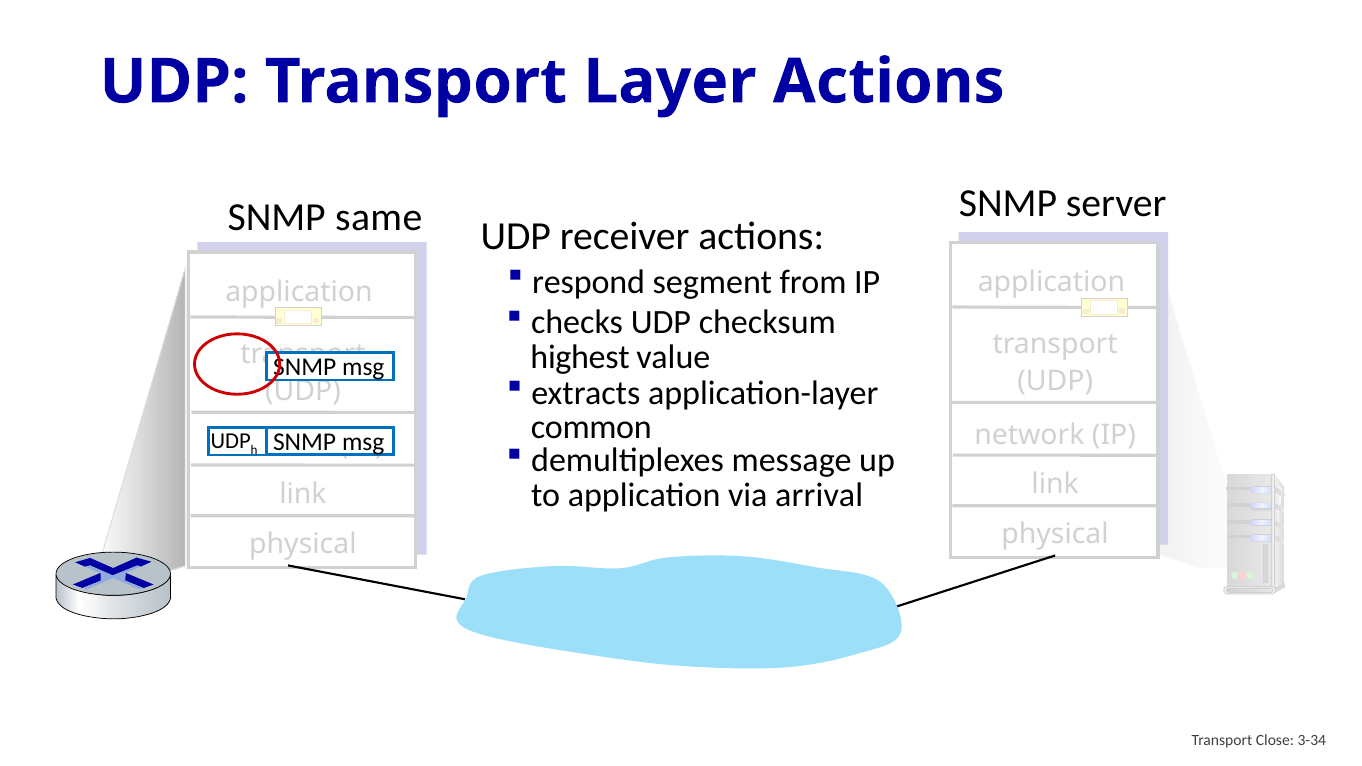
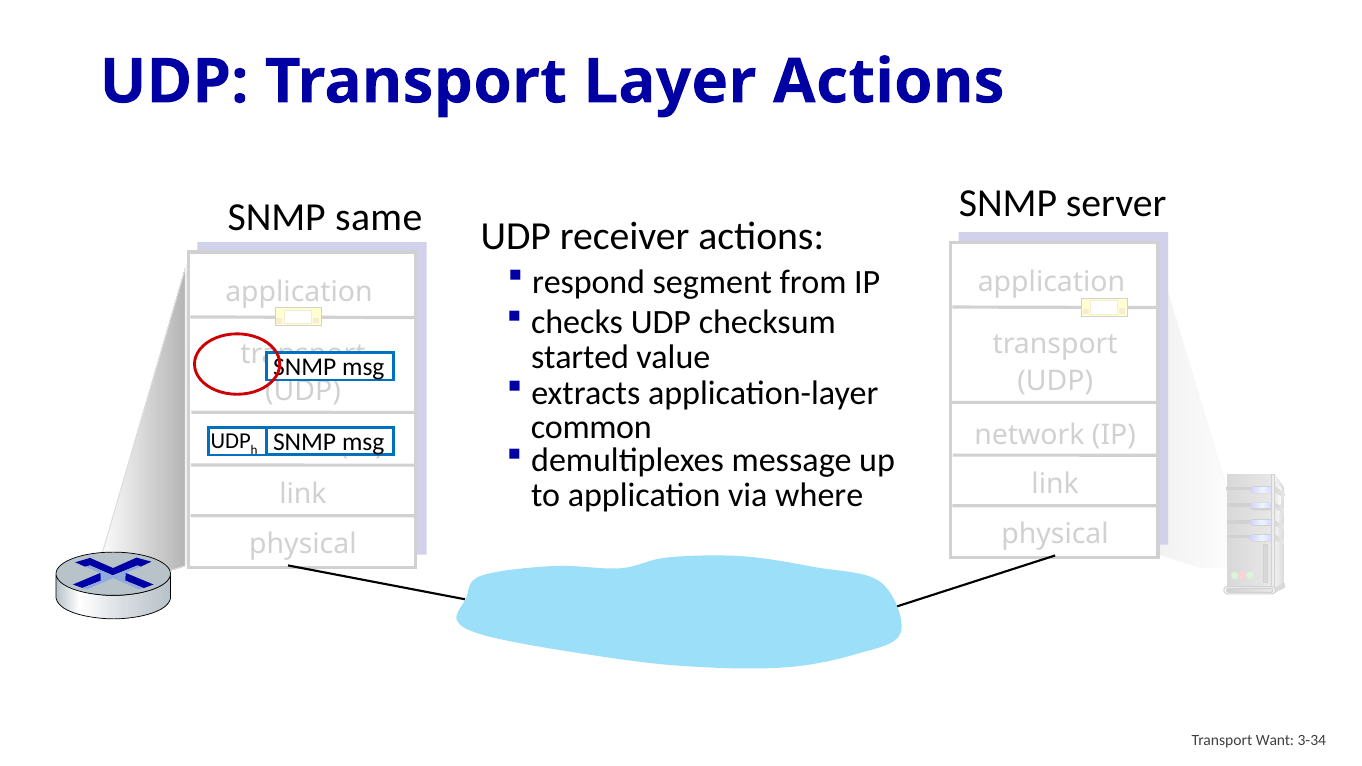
highest: highest -> started (580, 357)
arrival: arrival -> where (819, 496)
Close: Close -> Want (1275, 741)
